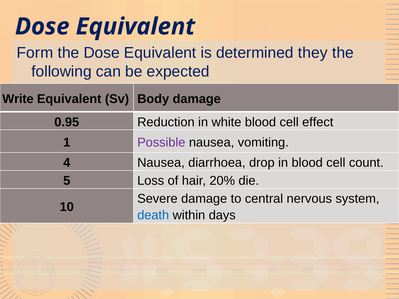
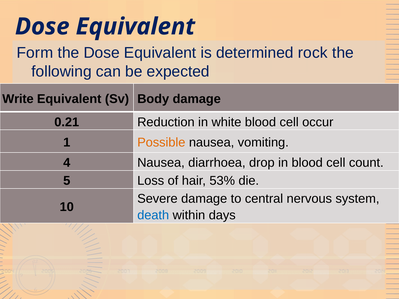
they: they -> rock (313, 53)
0.95: 0.95 -> 0.21 (67, 122)
effect: effect -> occur (318, 122)
Possible colour: purple -> orange (161, 143)
20%: 20% -> 53% (222, 181)
